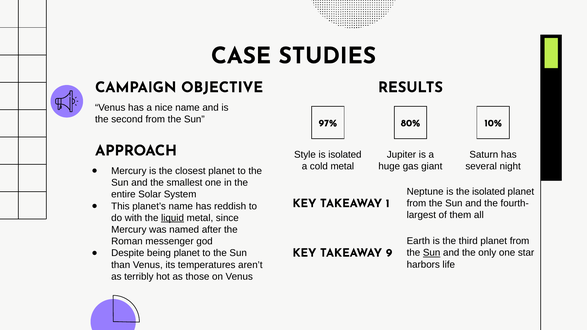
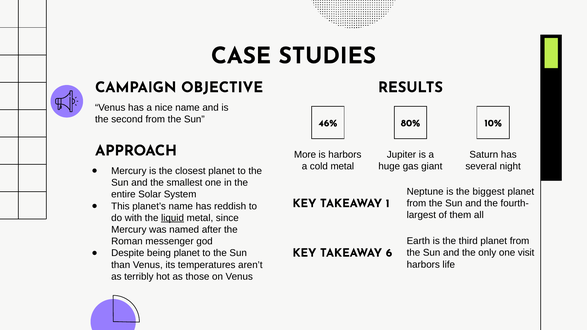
97%: 97% -> 46% (328, 123)
Style: Style -> More (305, 155)
is isolated: isolated -> harbors (345, 155)
the isolated: isolated -> biggest (489, 192)
9: 9 -> 6 (389, 253)
Sun underline: present -> none (432, 253)
star: star -> visit (526, 253)
